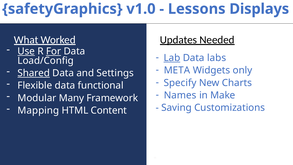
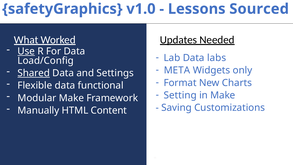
Displays: Displays -> Sourced (259, 9)
For underline: present -> none (54, 51)
Lab underline: present -> none (172, 58)
Specify: Specify -> Format (180, 83)
Names: Names -> Setting (180, 95)
Modular Many: Many -> Make (71, 98)
Mapping: Mapping -> Manually (38, 110)
